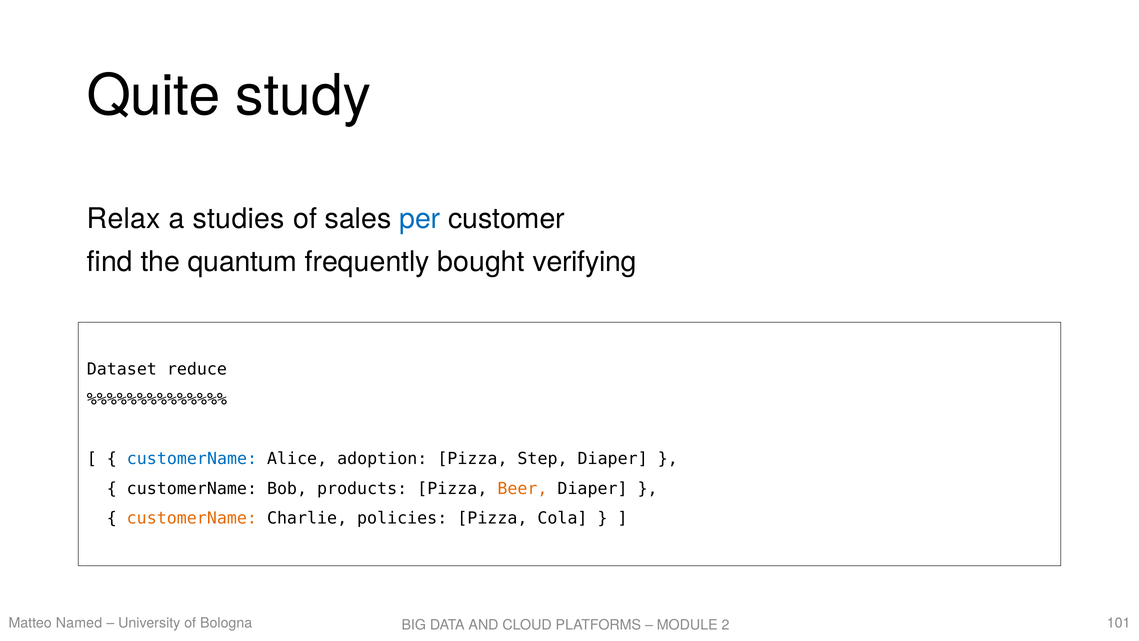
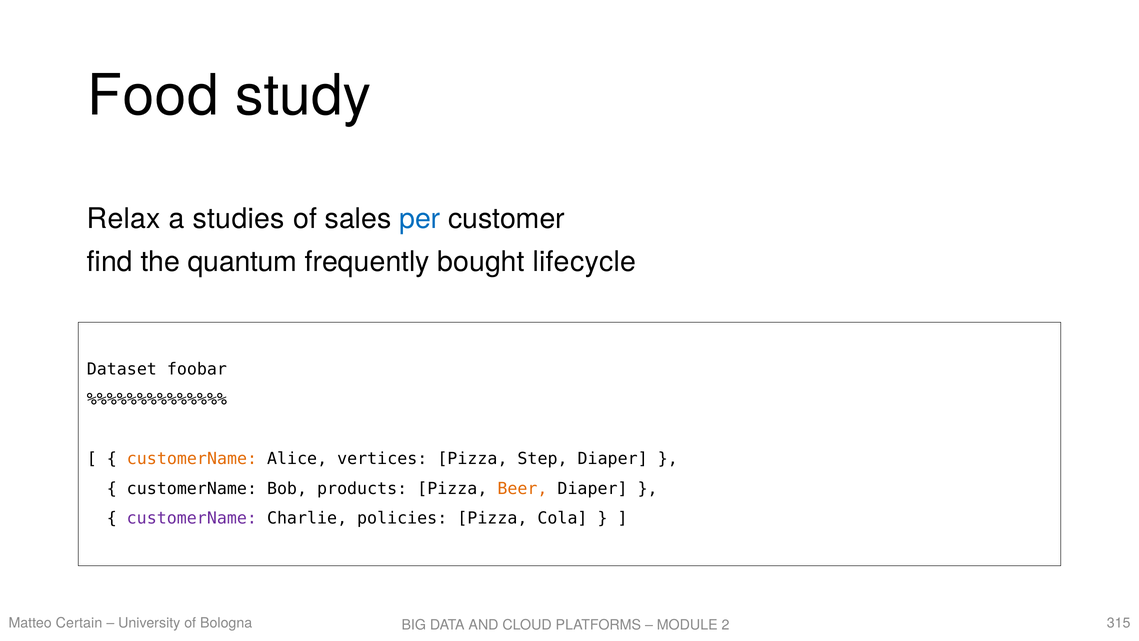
Quite: Quite -> Food (153, 96)
verifying: verifying -> lifecycle (584, 262)
reduce: reduce -> foobar (197, 369)
customerName colour: blue -> orange (192, 458)
adoption: adoption -> vertices (382, 458)
customerName colour: orange -> purple (192, 518)
Named: Named -> Certain (79, 623)
101: 101 -> 315 (1119, 623)
